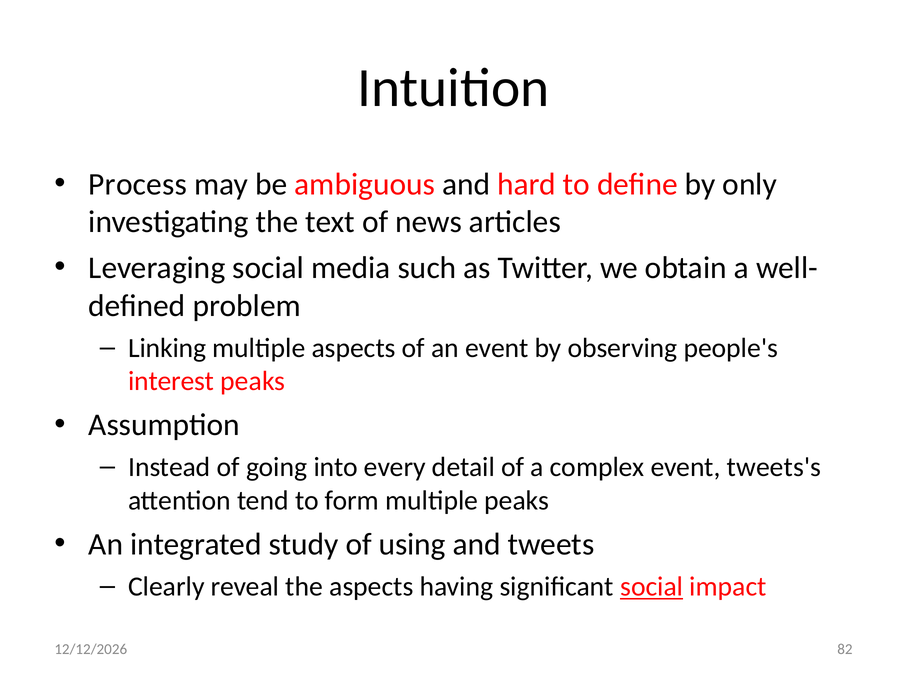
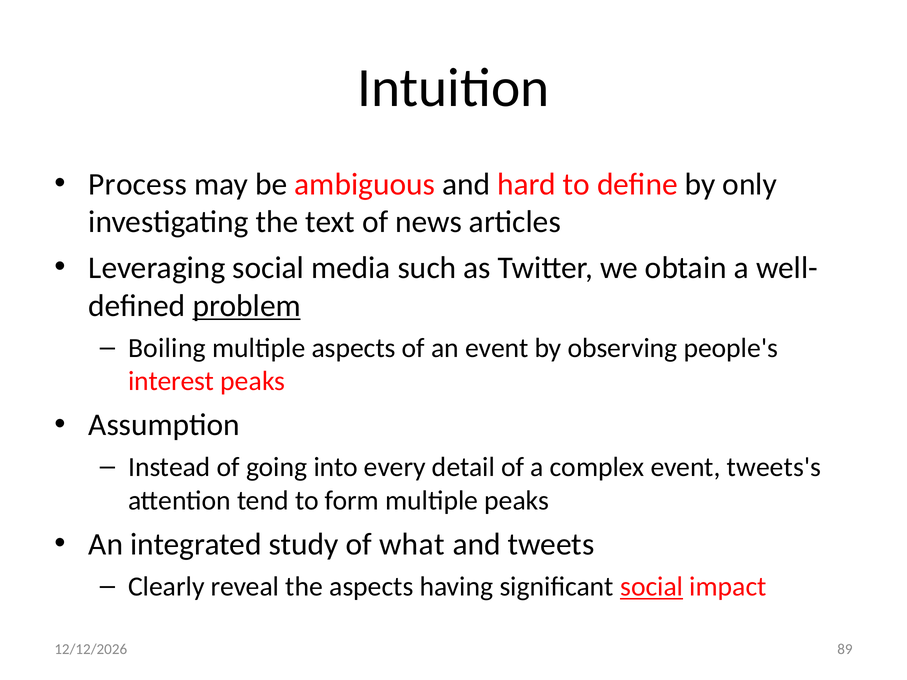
problem underline: none -> present (247, 306)
Linking: Linking -> Boiling (167, 348)
using: using -> what (412, 545)
82: 82 -> 89 (845, 649)
